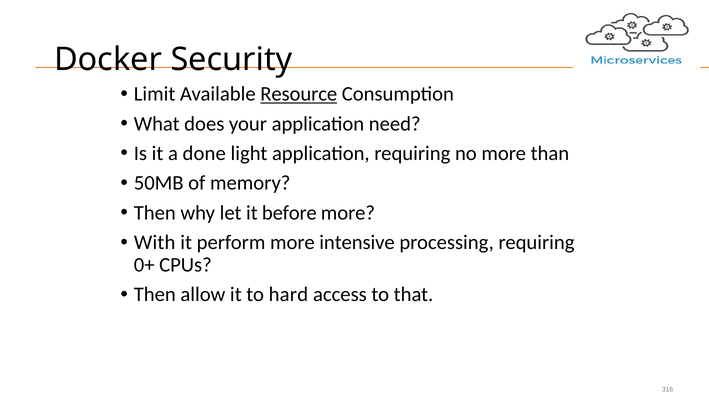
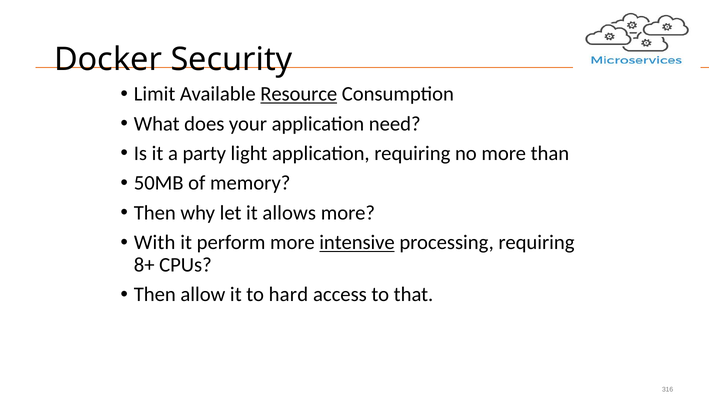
done: done -> party (204, 153)
before: before -> allows (289, 213)
intensive underline: none -> present (357, 242)
0+: 0+ -> 8+ (144, 265)
